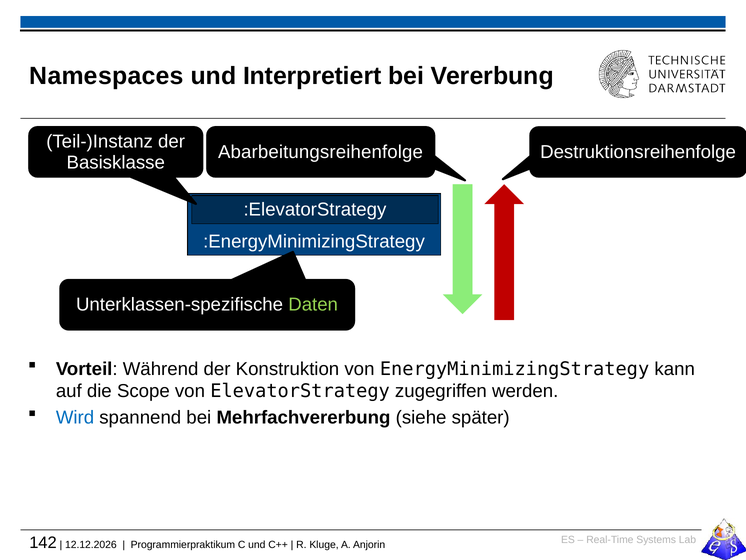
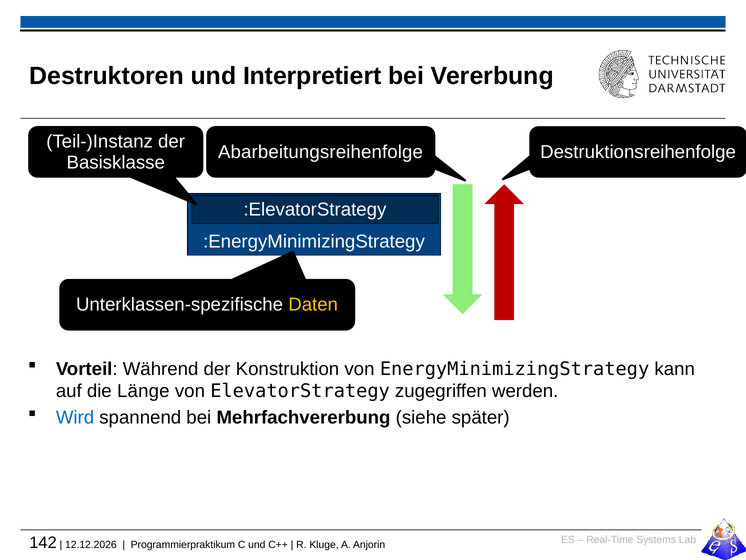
Namespaces: Namespaces -> Destruktoren (107, 76)
Daten colour: light green -> yellow (313, 305)
Scope: Scope -> Länge (143, 391)
